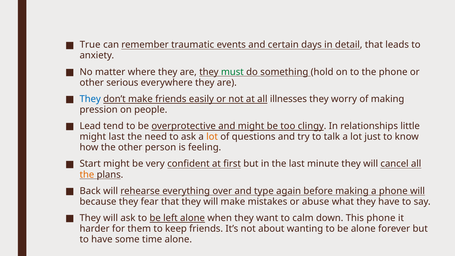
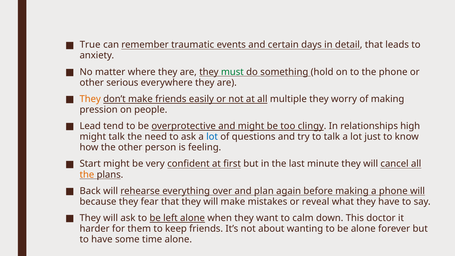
They colour: blue -> orange (90, 99)
illnesses: illnesses -> multiple (288, 99)
little: little -> high (410, 126)
might last: last -> talk (117, 137)
lot colour: orange -> blue (212, 137)
type: type -> plan (264, 191)
abuse: abuse -> reveal (316, 202)
This phone: phone -> doctor (381, 218)
